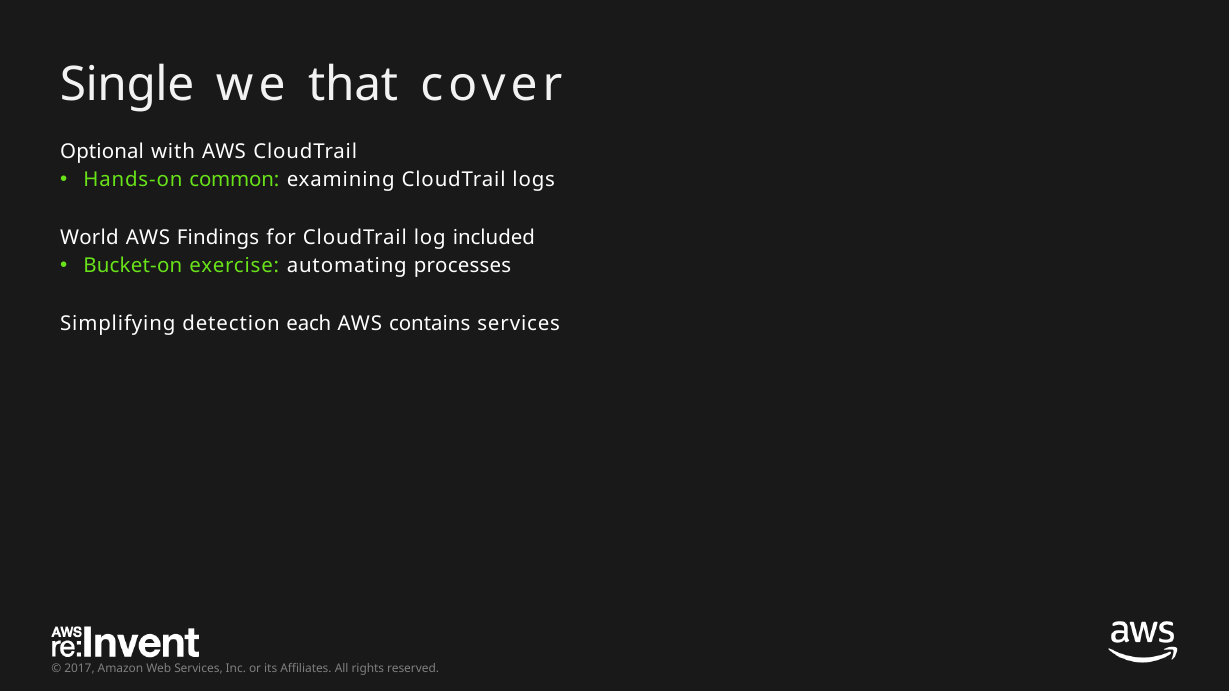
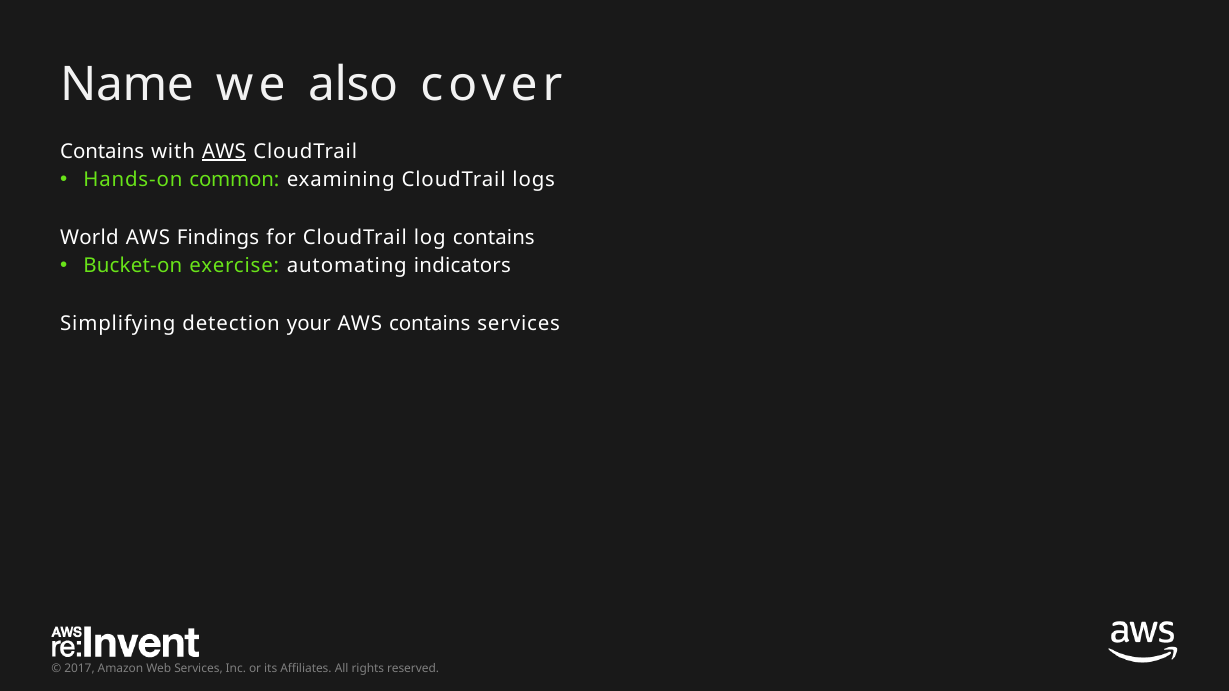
Single: Single -> Name (127, 85)
that: that -> also (353, 85)
Optional: Optional -> Contains (102, 151)
AWS underline: none -> present (224, 151)
log included: included -> contains (494, 237)
processes: processes -> indicators (462, 266)
each: each -> your (309, 323)
